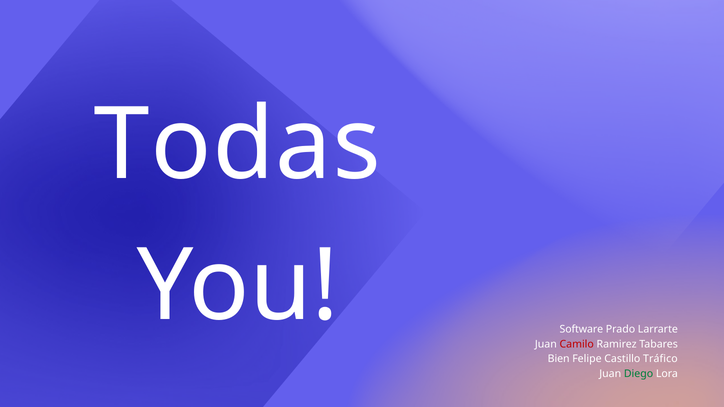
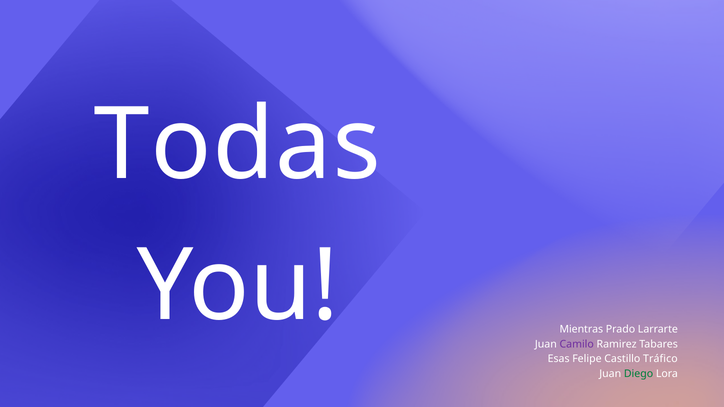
Software: Software -> Mientras (581, 330)
Camilo colour: red -> purple (577, 344)
Bien: Bien -> Esas (559, 359)
